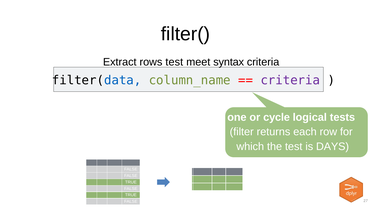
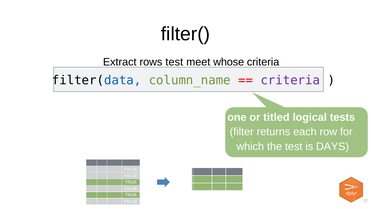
syntax: syntax -> whose (229, 62)
cycle: cycle -> titled (276, 117)
